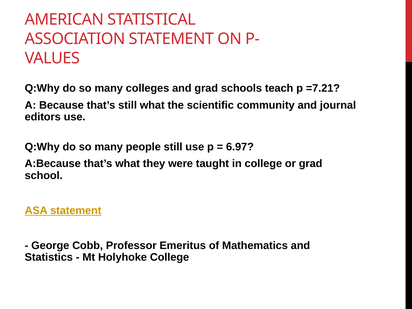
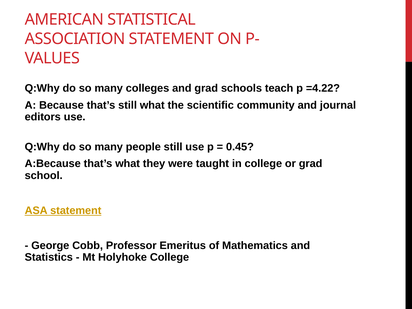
=7.21: =7.21 -> =4.22 (323, 88)
6.97: 6.97 -> 0.45 (240, 147)
